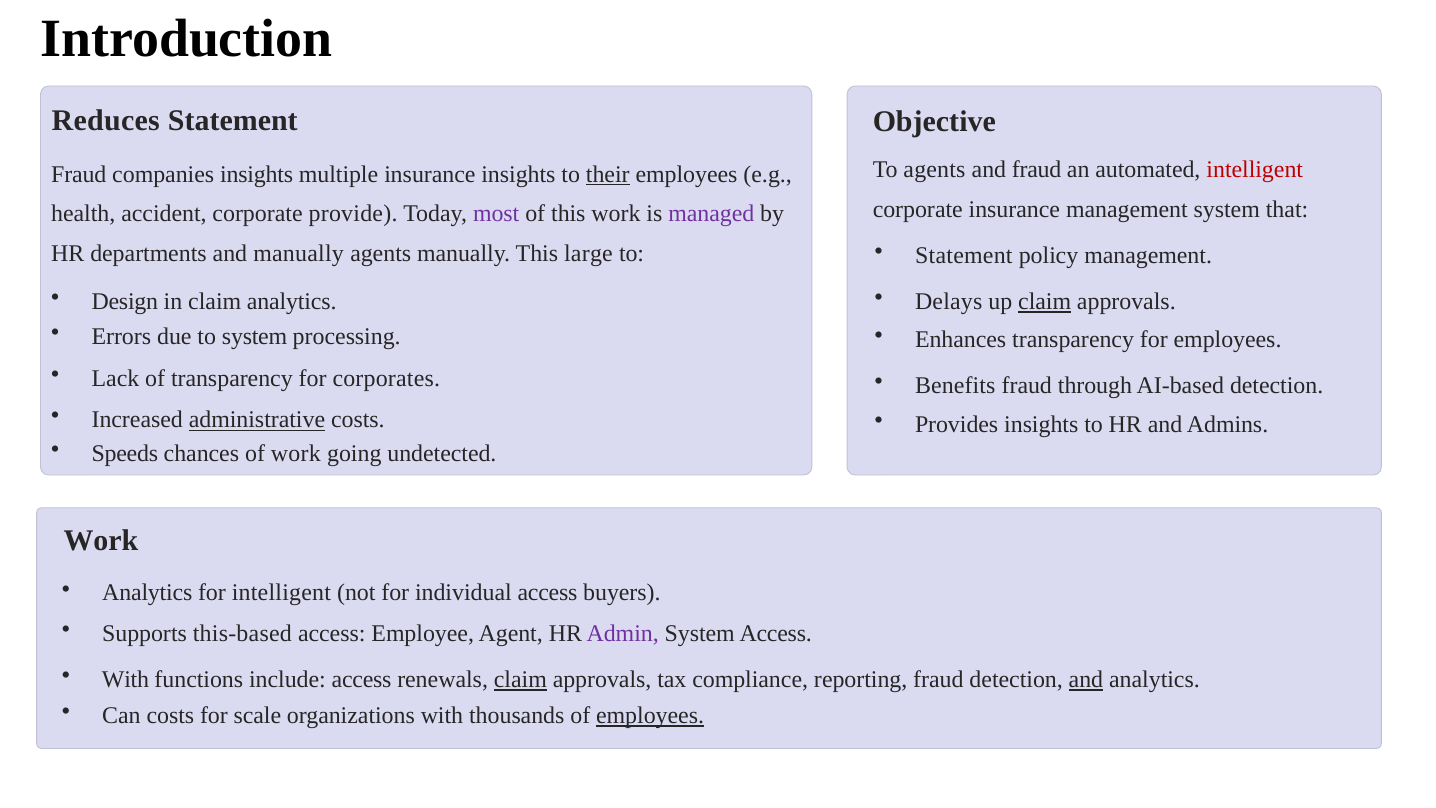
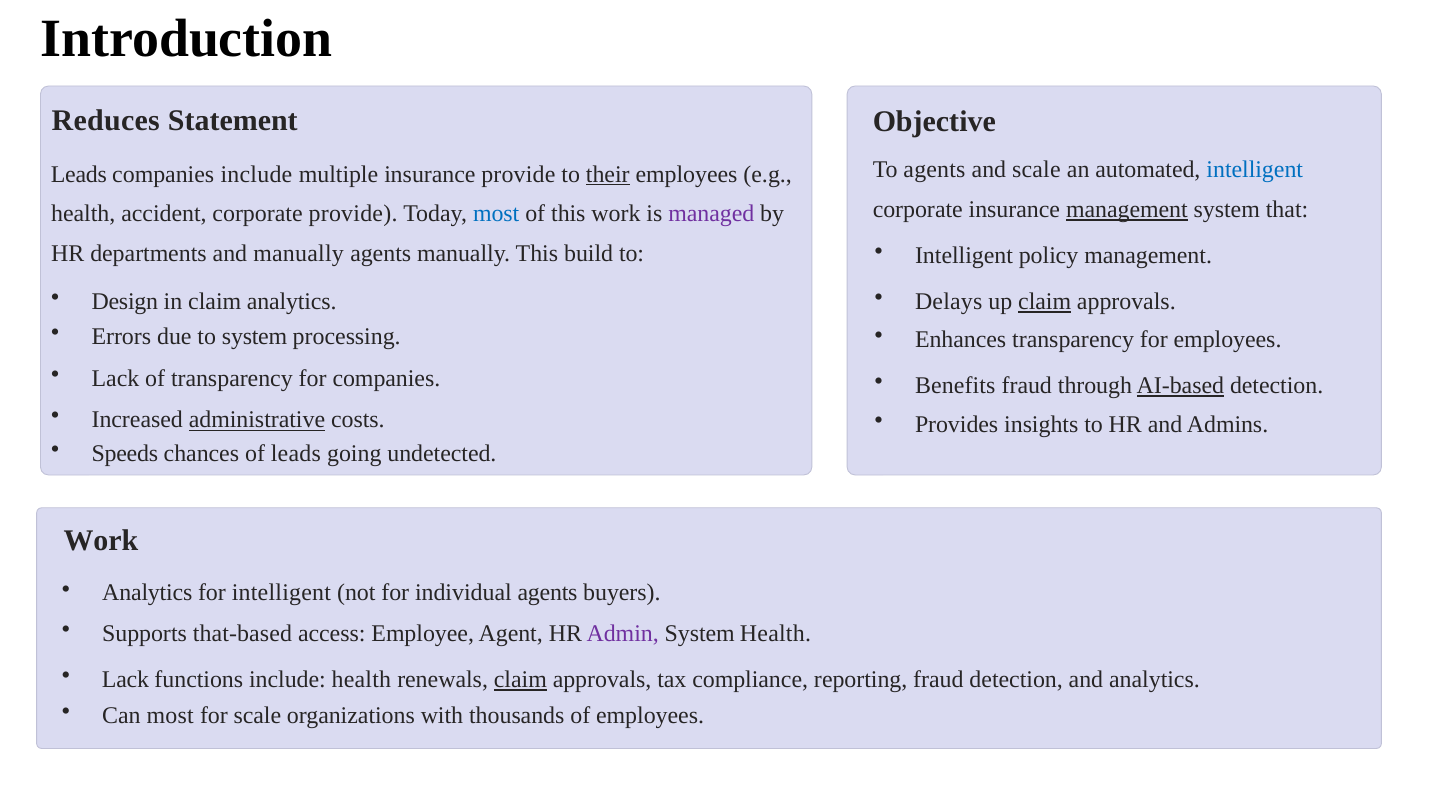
and fraud: fraud -> scale (1036, 170)
intelligent colour: red -> blue (1255, 170)
Fraud: Fraud -> Leads (79, 174)
companies insights: insights -> include (256, 174)
insurance insights: insights -> provide (518, 174)
management underline: none -> present (1127, 209)
most colour: purple -> blue (496, 214)
large: large -> build (589, 254)
Statement: Statement -> Intelligent (964, 256)
for corporates: corporates -> companies (386, 379)
AI-based underline: none -> present (1180, 386)
of work: work -> leads (296, 454)
individual access: access -> agents (548, 593)
this-based: this-based -> that-based (242, 633)
System Access: Access -> Health (775, 633)
With: With -> Lack (125, 679)
include access: access -> health (361, 679)
and underline: present -> none (1086, 679)
Can costs: costs -> most (170, 716)
employees underline: present -> none (650, 716)
